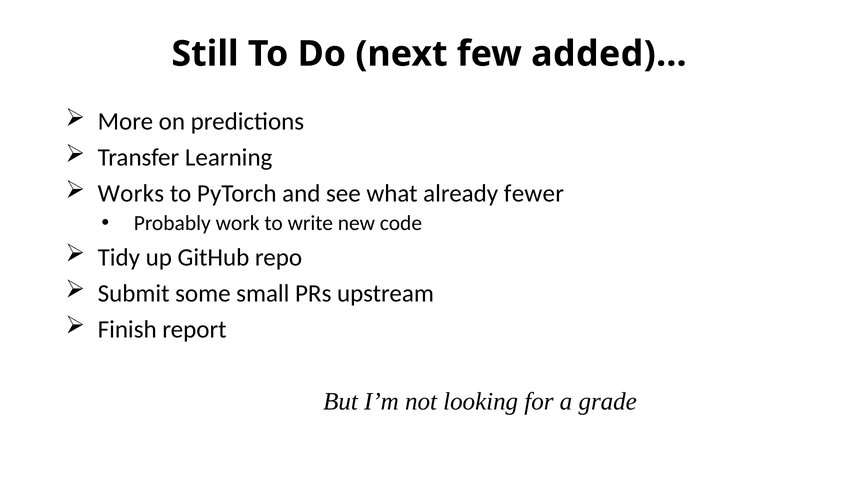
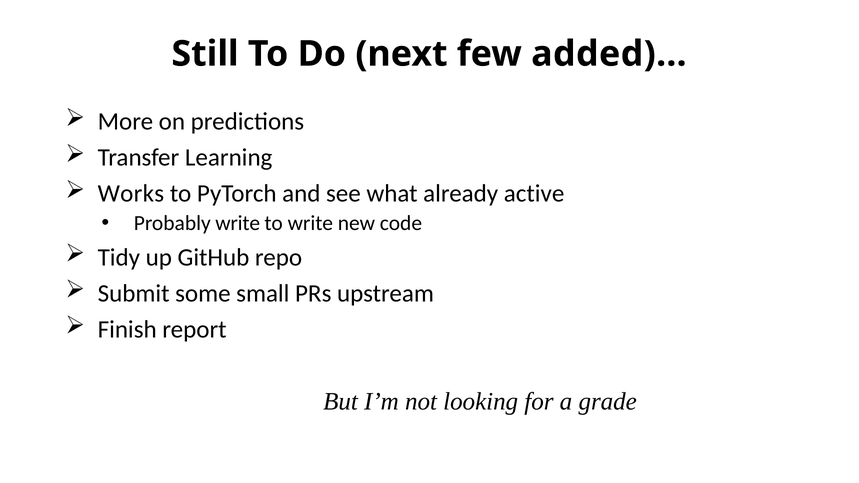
fewer: fewer -> active (534, 194)
Probably work: work -> write (238, 223)
